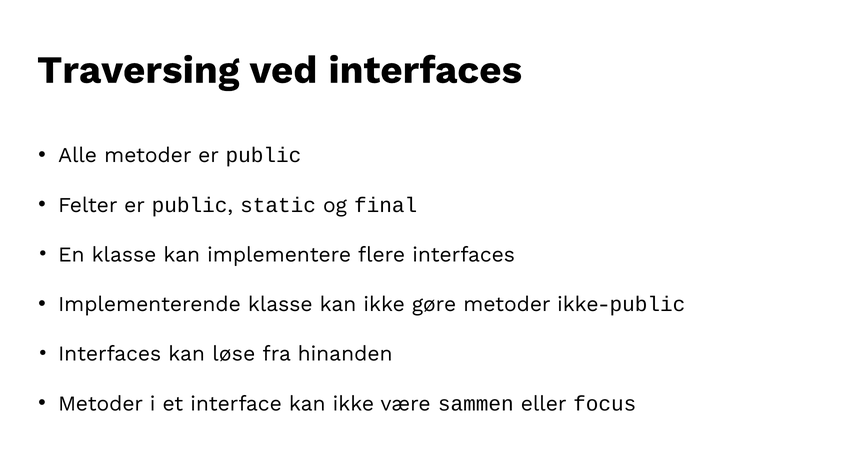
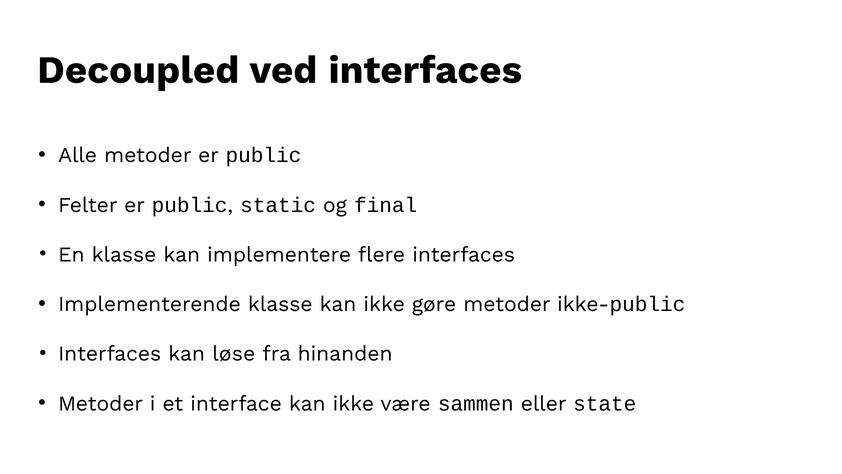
Traversing: Traversing -> Decoupled (138, 70)
focus: focus -> state (605, 403)
